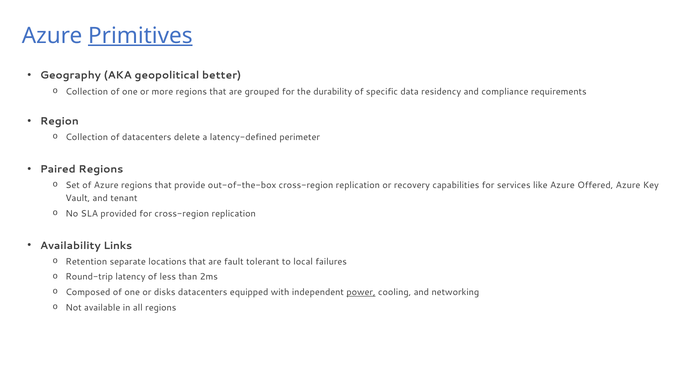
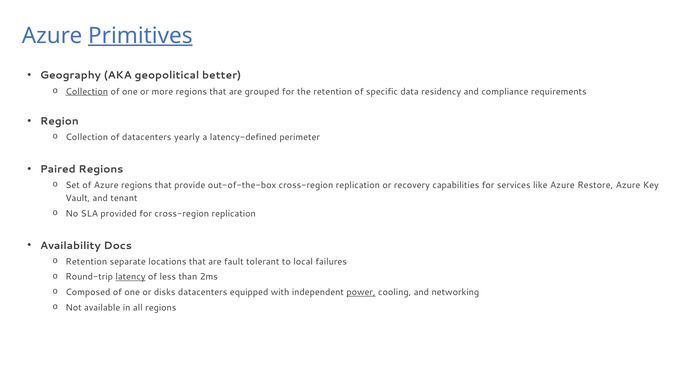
Collection underline: none -> present (87, 92)
the durability: durability -> retention (333, 92)
delete: delete -> yearly (187, 137)
Offered: Offered -> Restore (595, 185)
Links: Links -> Docs (118, 246)
latency underline: none -> present (130, 277)
